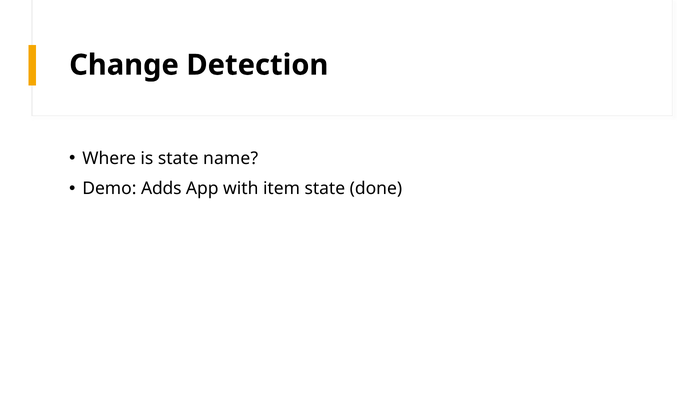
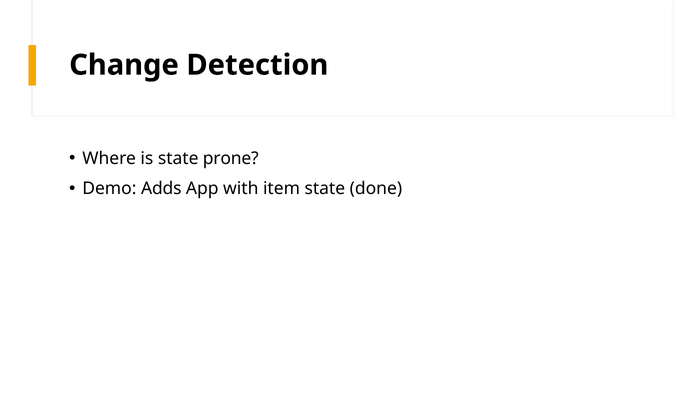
name: name -> prone (231, 158)
